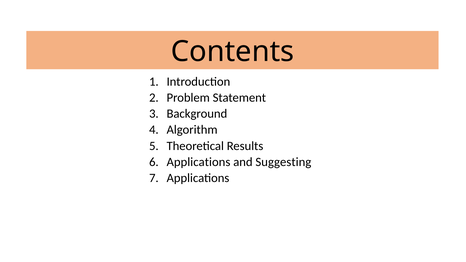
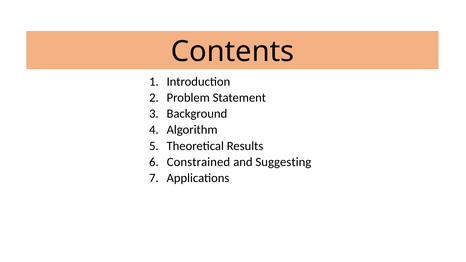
Applications: Applications -> Constrained (198, 162)
